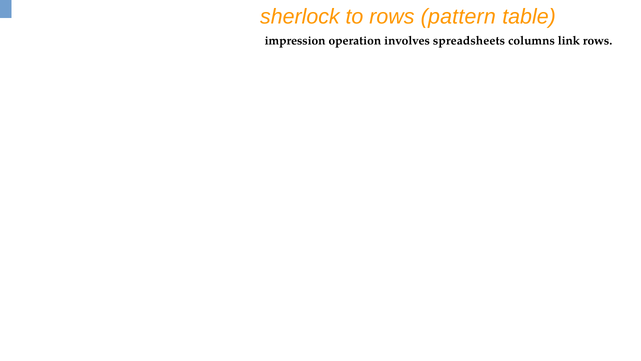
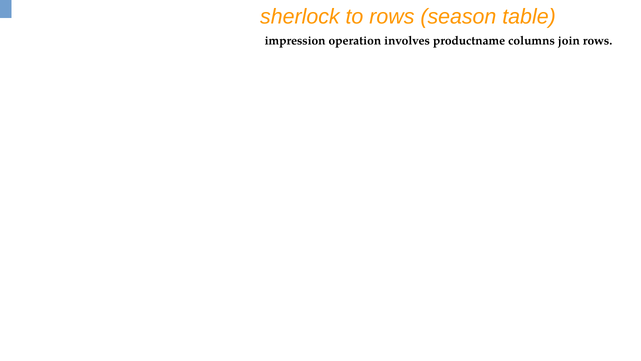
pattern: pattern -> season (458, 17)
spreadsheets: spreadsheets -> productname (469, 41)
link: link -> join (569, 41)
